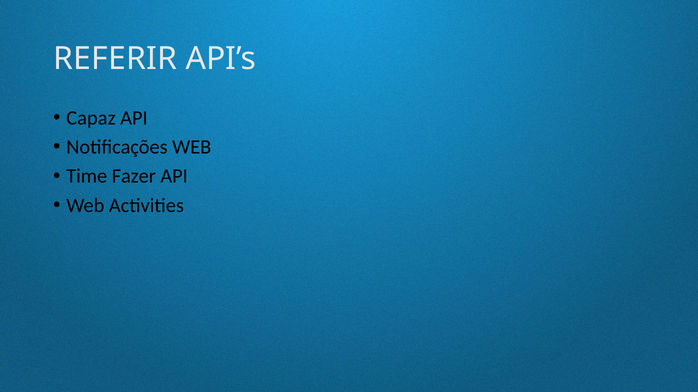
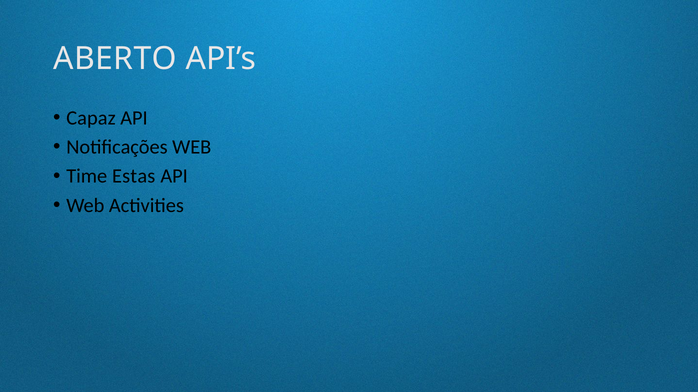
REFERIR: REFERIR -> ABERTO (115, 59)
Fazer: Fazer -> Estas (134, 177)
